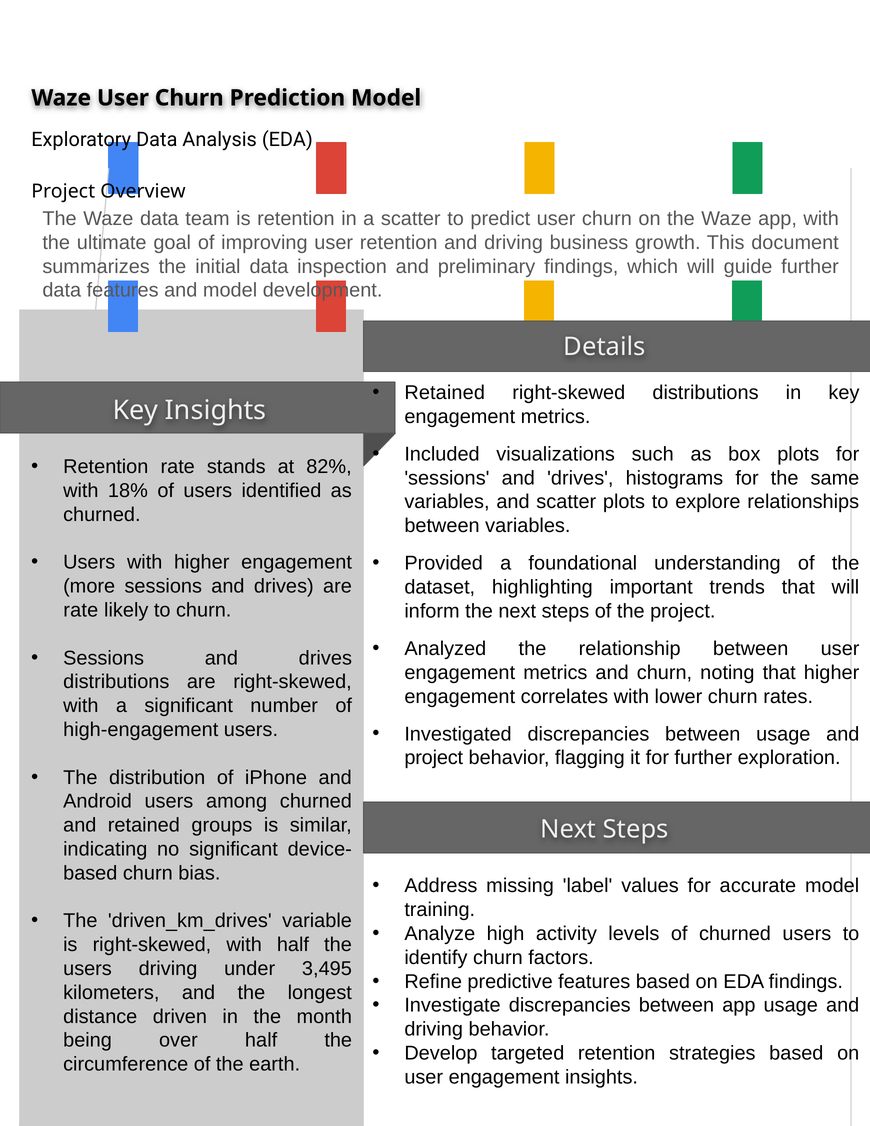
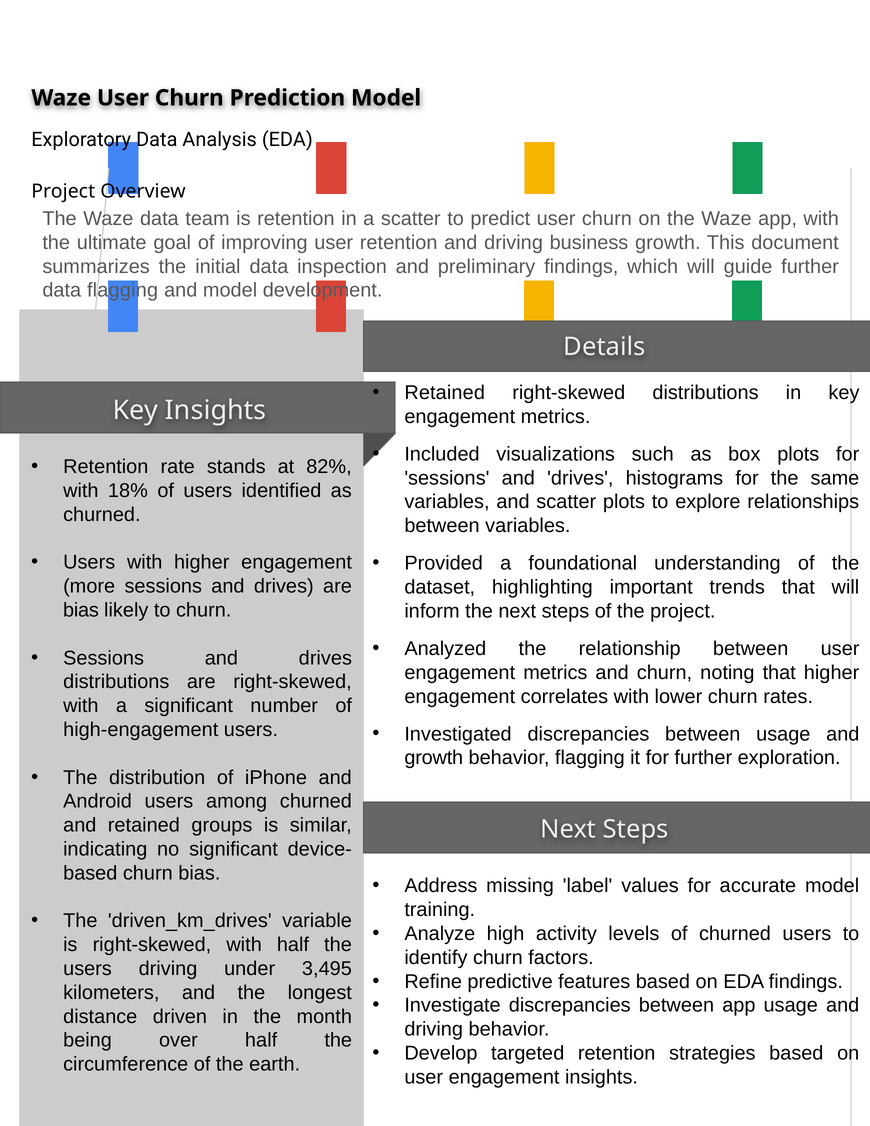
data features: features -> flagging (123, 290)
rate: rate -> bias (81, 610)
project: project -> growth (434, 758)
